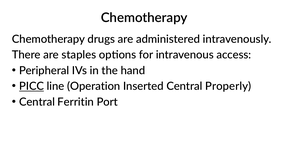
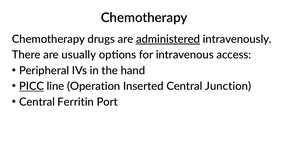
administered underline: none -> present (168, 39)
staples: staples -> usually (79, 55)
Properly: Properly -> Junction (228, 87)
